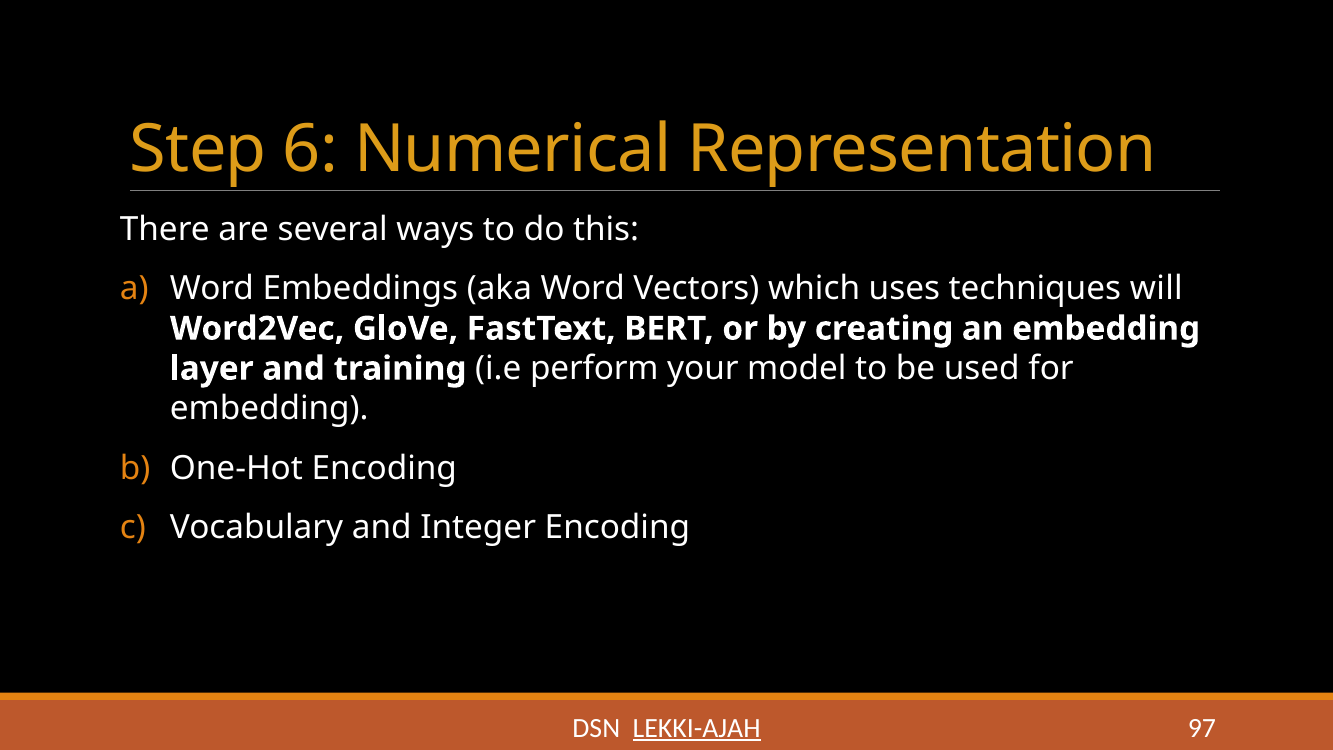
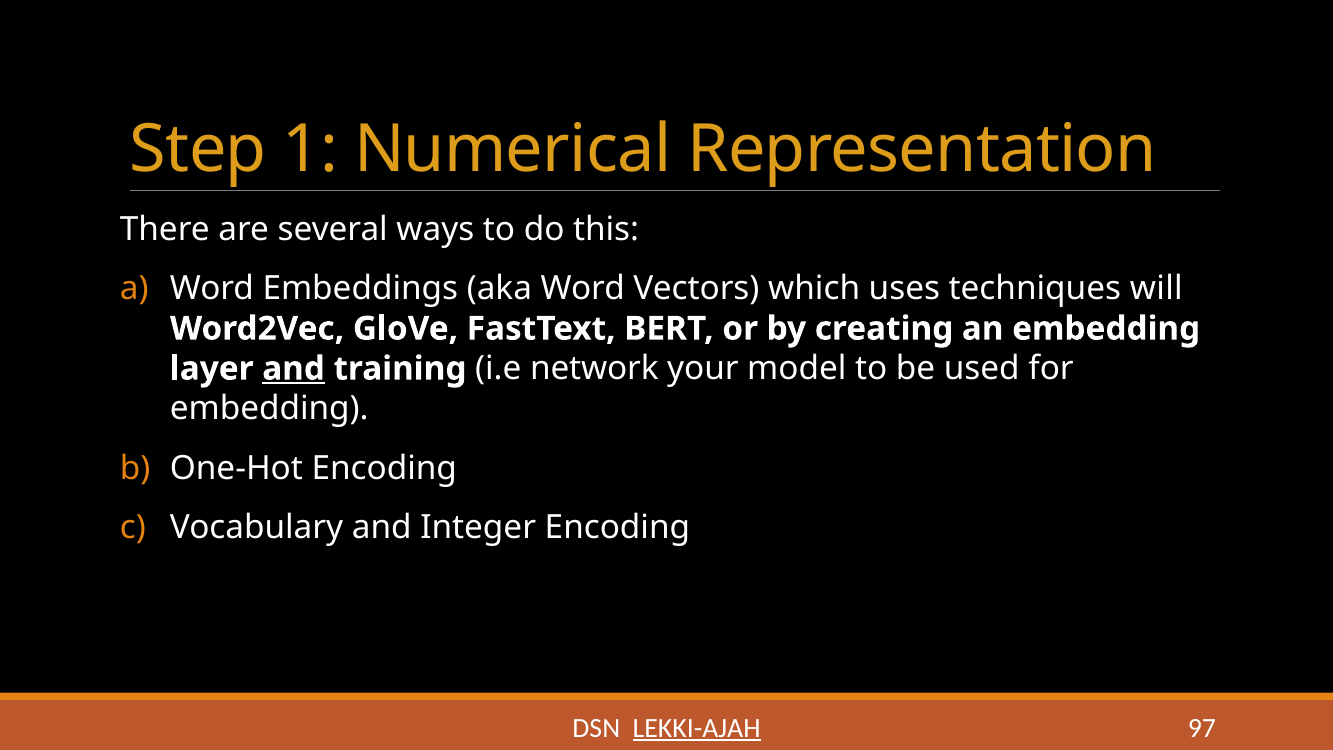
6: 6 -> 1 (311, 149)
and underline: none -> present (294, 369)
perform: perform -> network (594, 369)
